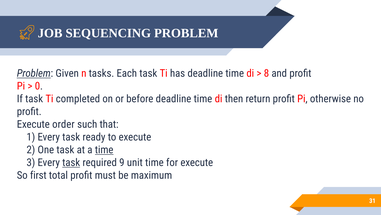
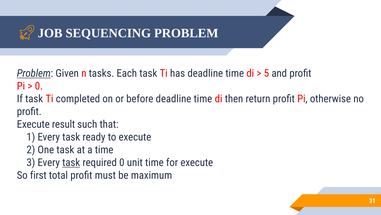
8: 8 -> 5 (266, 73)
order: order -> result (64, 124)
time underline: present -> none (104, 149)
required 9: 9 -> 0 (122, 162)
